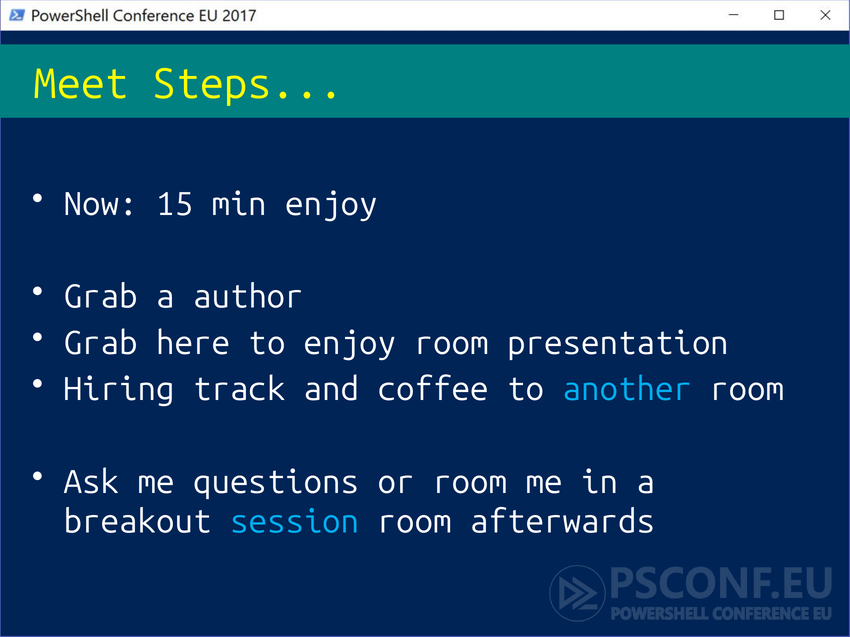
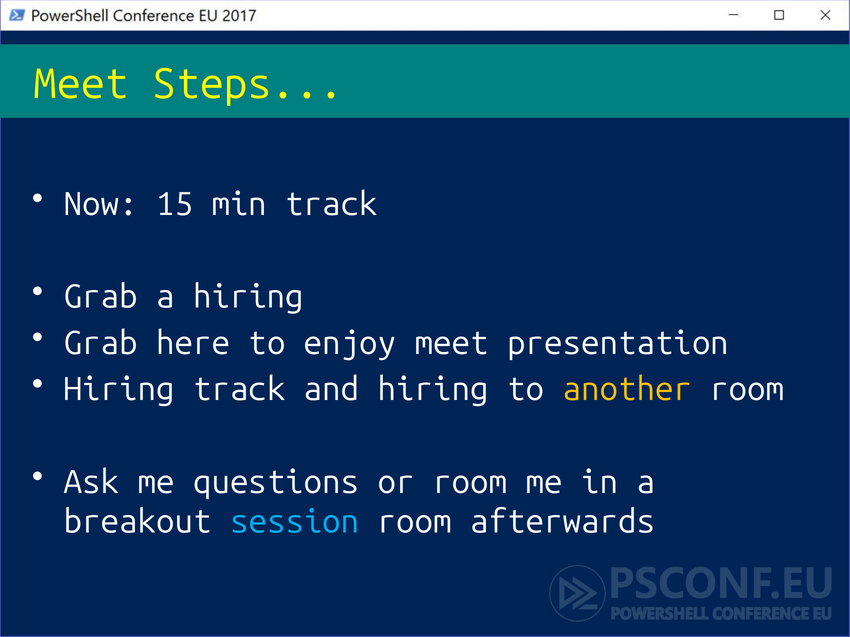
min enjoy: enjoy -> track (332, 205)
a author: author -> hiring (249, 297)
enjoy room: room -> meet (452, 344)
and coffee: coffee -> hiring (433, 390)
another colour: light blue -> yellow (627, 390)
